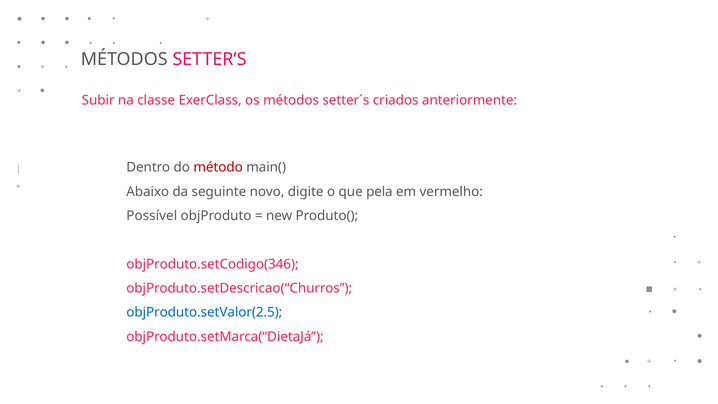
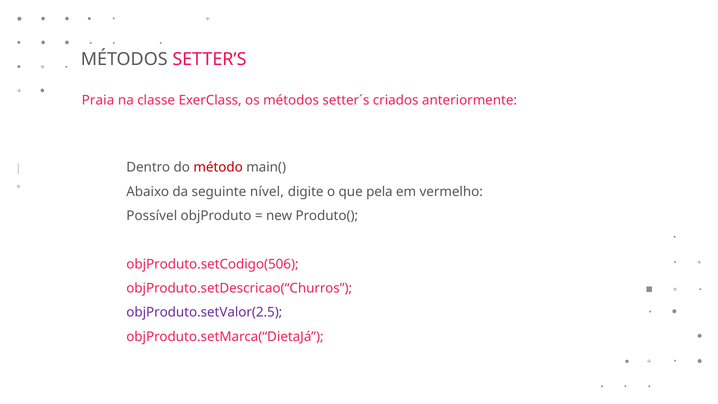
Subir: Subir -> Praia (98, 100)
novo: novo -> nível (267, 192)
objProduto.setCodigo(346: objProduto.setCodigo(346 -> objProduto.setCodigo(506 (212, 264)
objProduto.setValor(2.5 colour: blue -> purple (204, 313)
